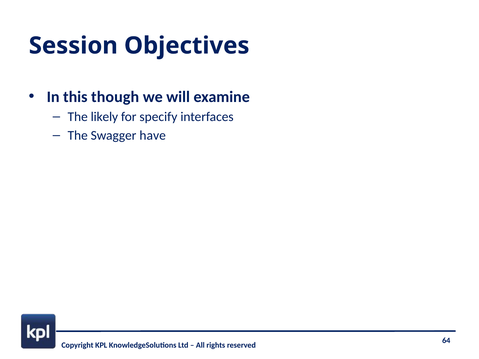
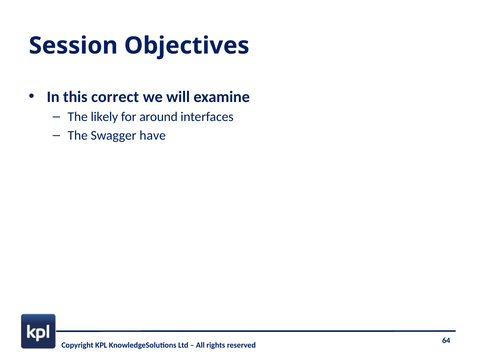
though: though -> correct (115, 97)
specify: specify -> around (158, 117)
